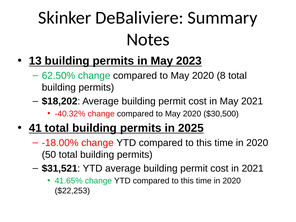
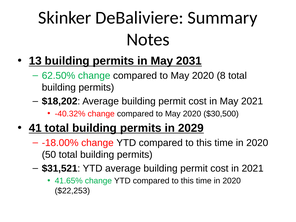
2023: 2023 -> 2031 (189, 61)
2025: 2025 -> 2029 (191, 128)
